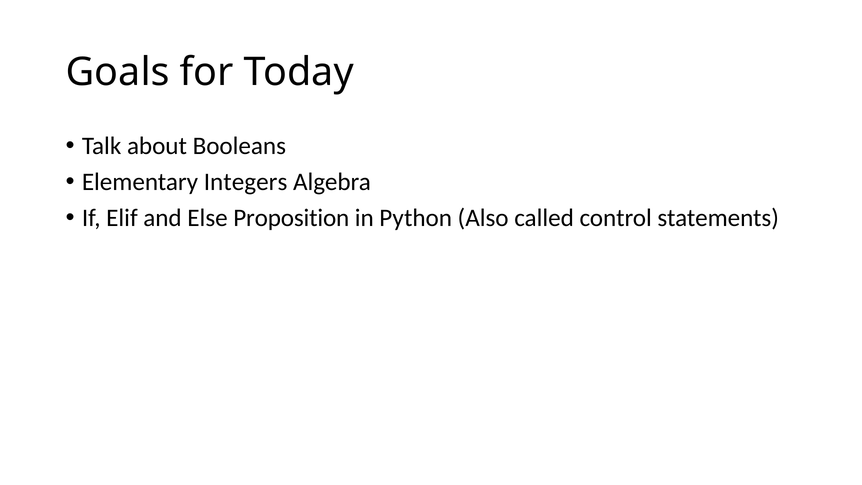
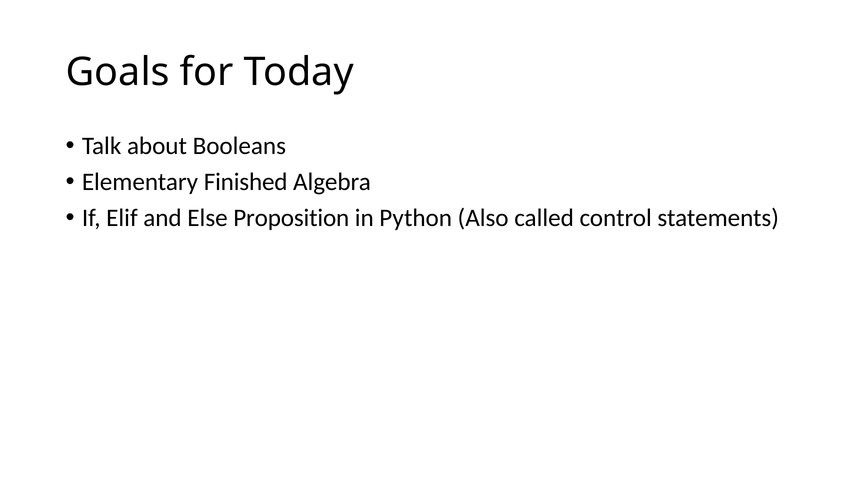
Integers: Integers -> Finished (246, 182)
